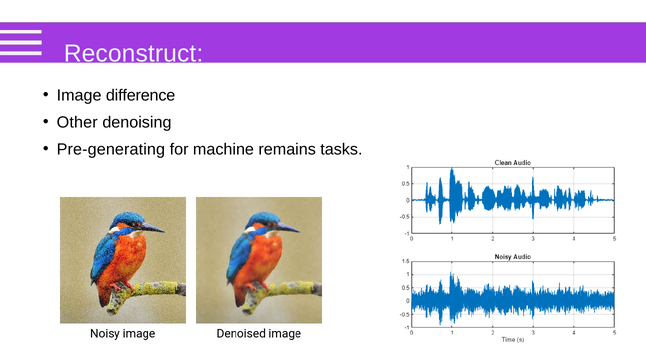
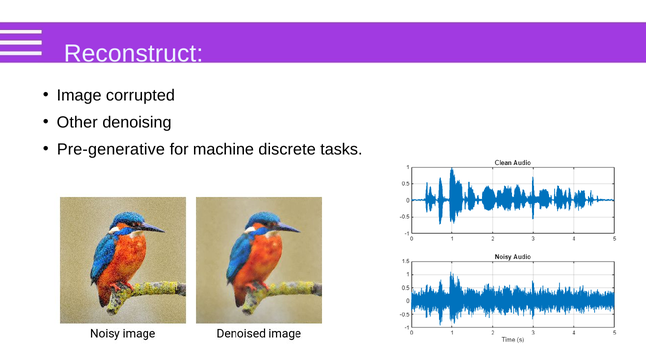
difference: difference -> corrupted (140, 95)
Pre-generating: Pre-generating -> Pre-generative (111, 150)
remains: remains -> discrete (287, 150)
